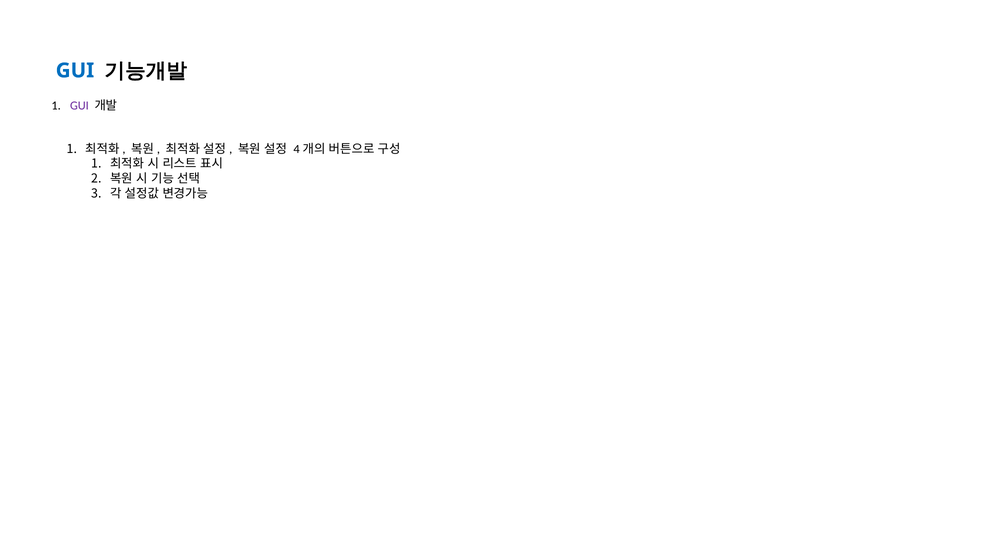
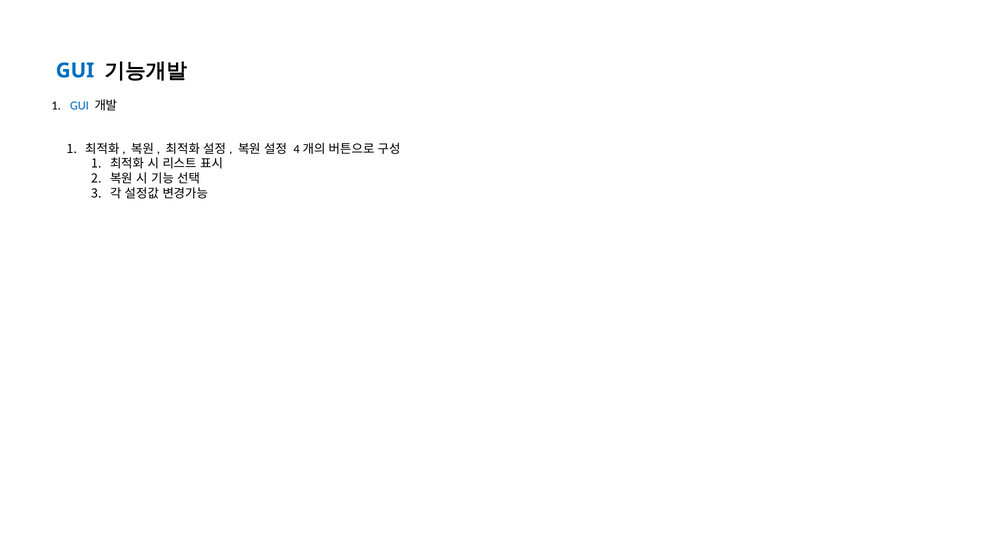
GUI colour: purple -> blue (79, 106)
